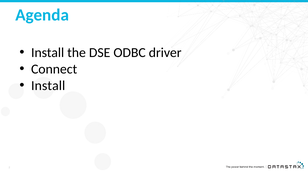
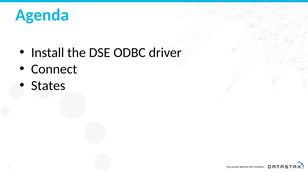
Install: Install -> States (48, 86)
